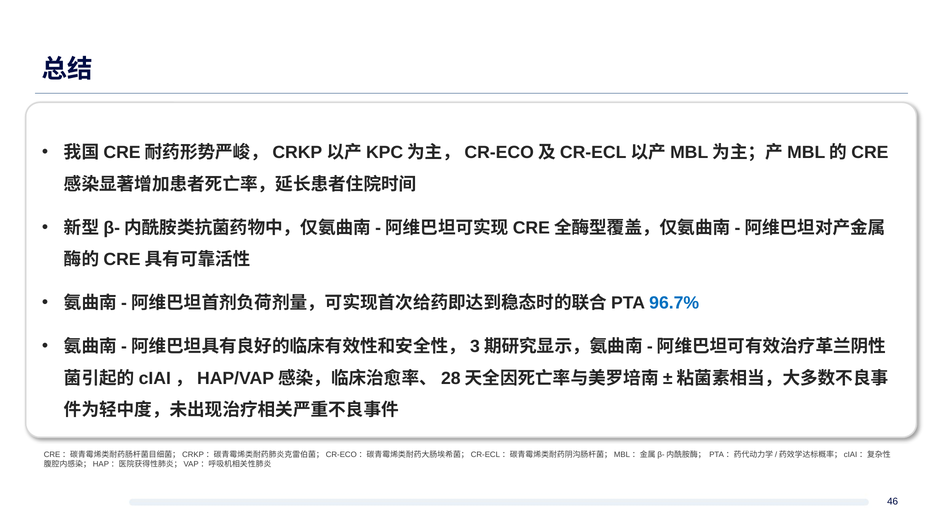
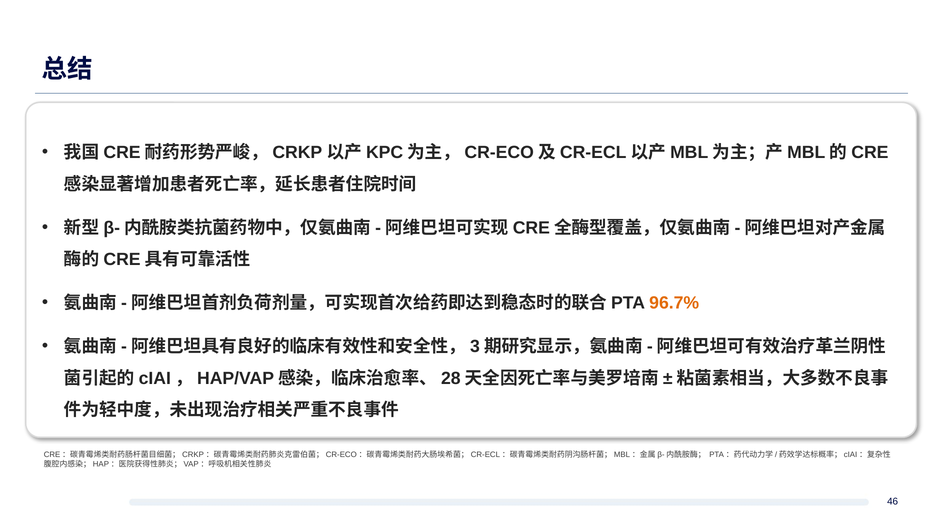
96.7% colour: blue -> orange (674, 303)
